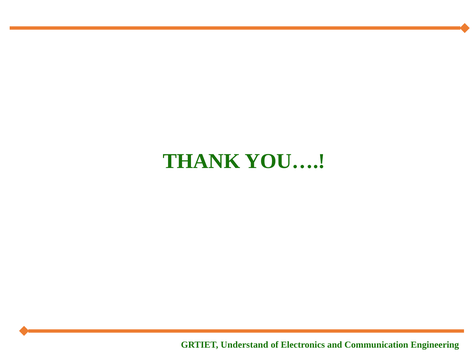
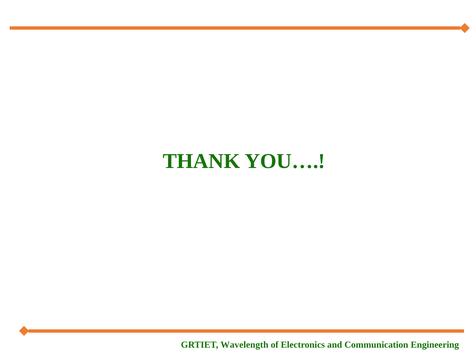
Understand: Understand -> Wavelength (244, 345)
